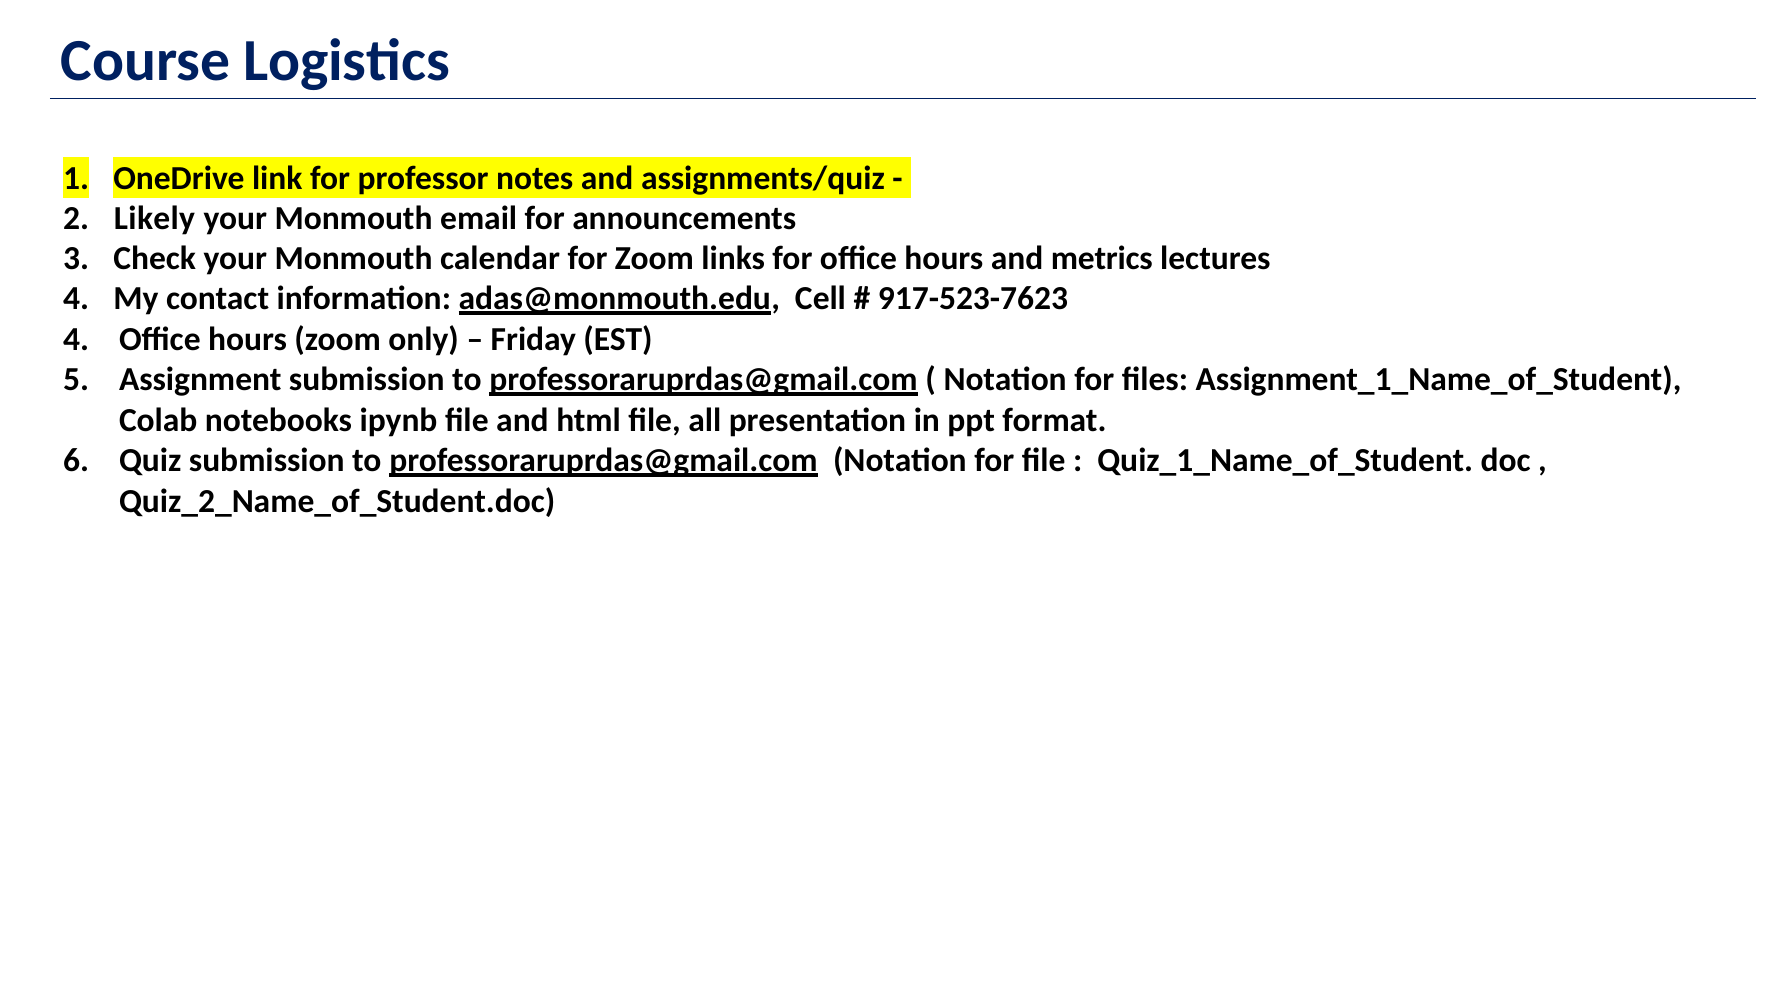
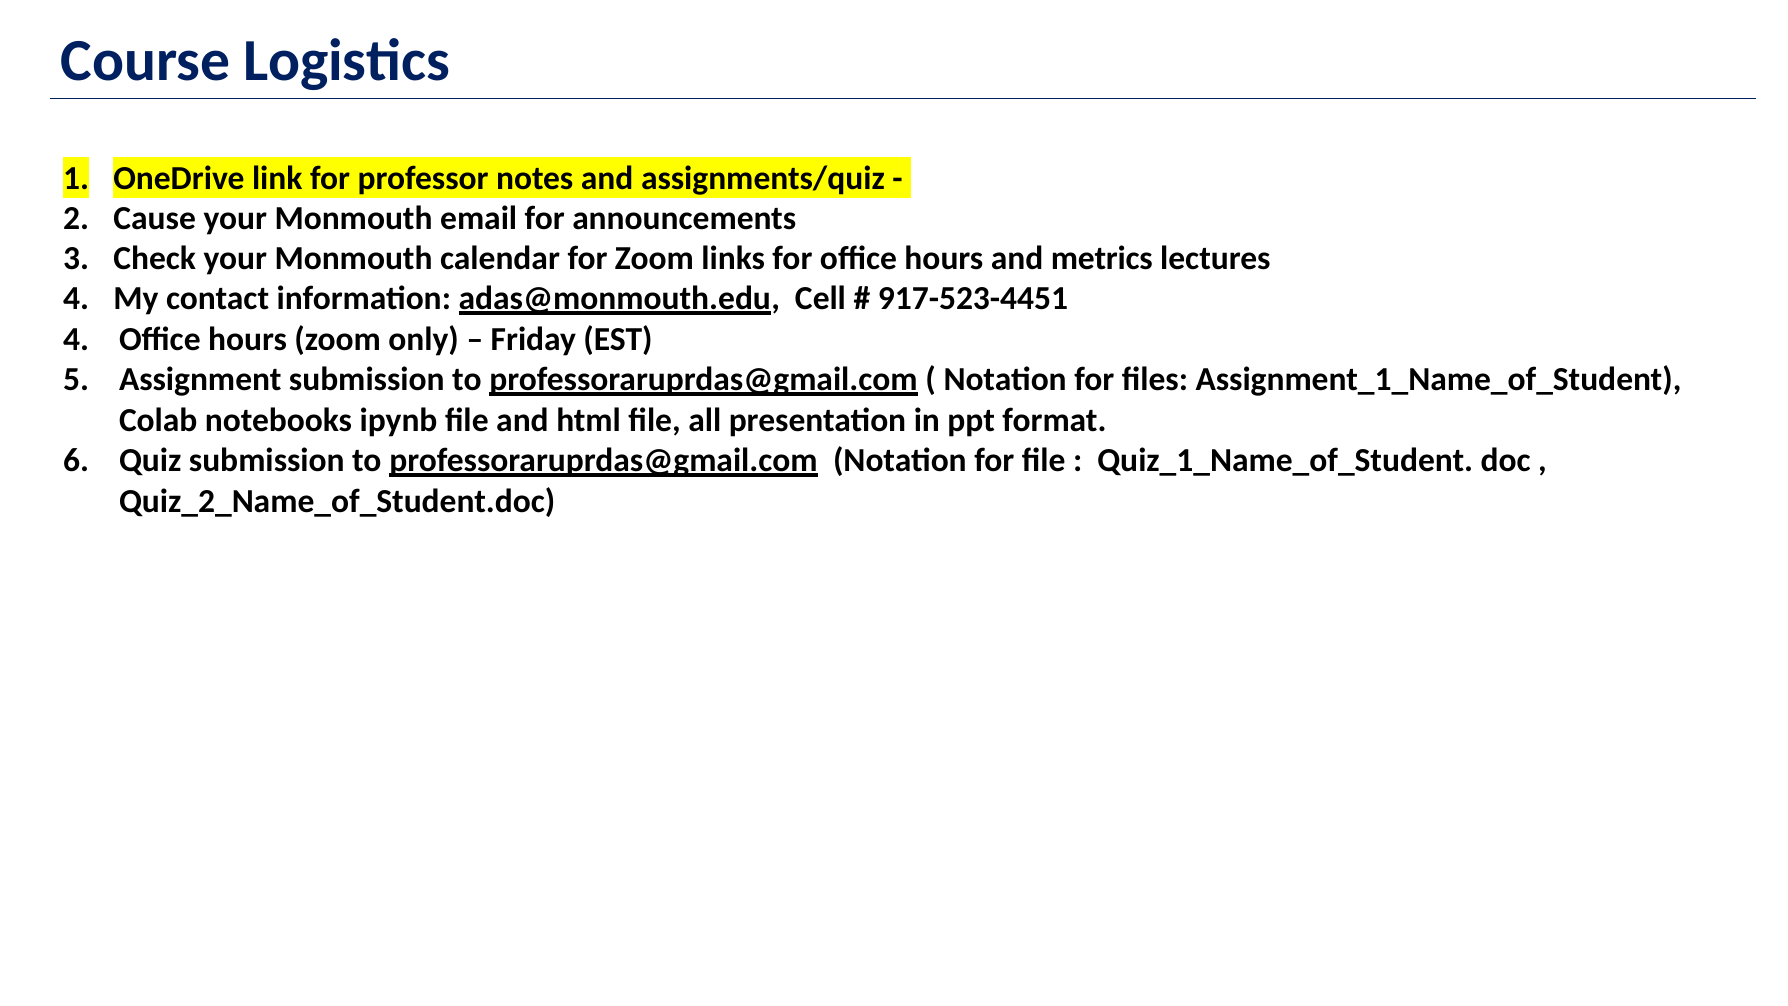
Likely: Likely -> Cause (155, 218)
917-523-7623: 917-523-7623 -> 917-523-4451 (973, 299)
